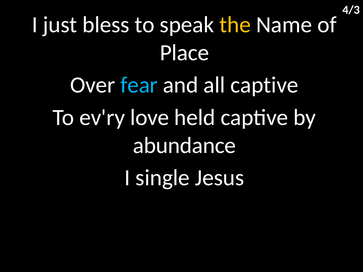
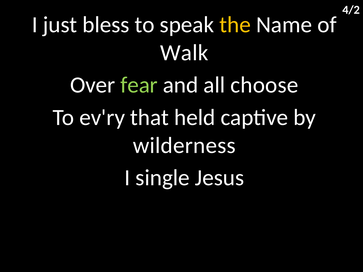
4/3: 4/3 -> 4/2 (351, 10)
Place: Place -> Walk (184, 53)
fear colour: light blue -> light green (139, 85)
all captive: captive -> choose (264, 85)
love: love -> that (150, 118)
abundance: abundance -> wilderness (184, 145)
